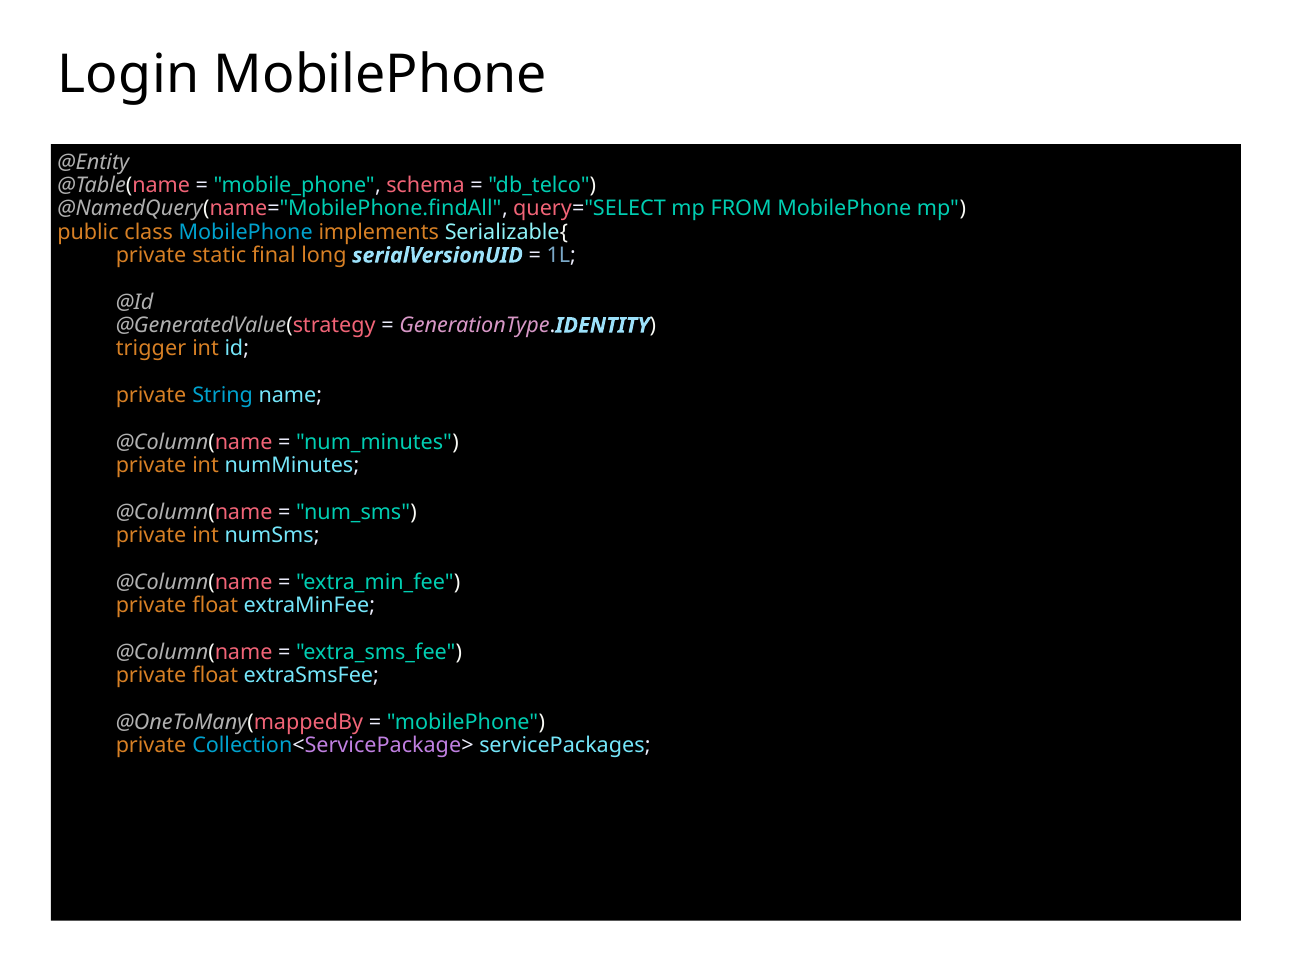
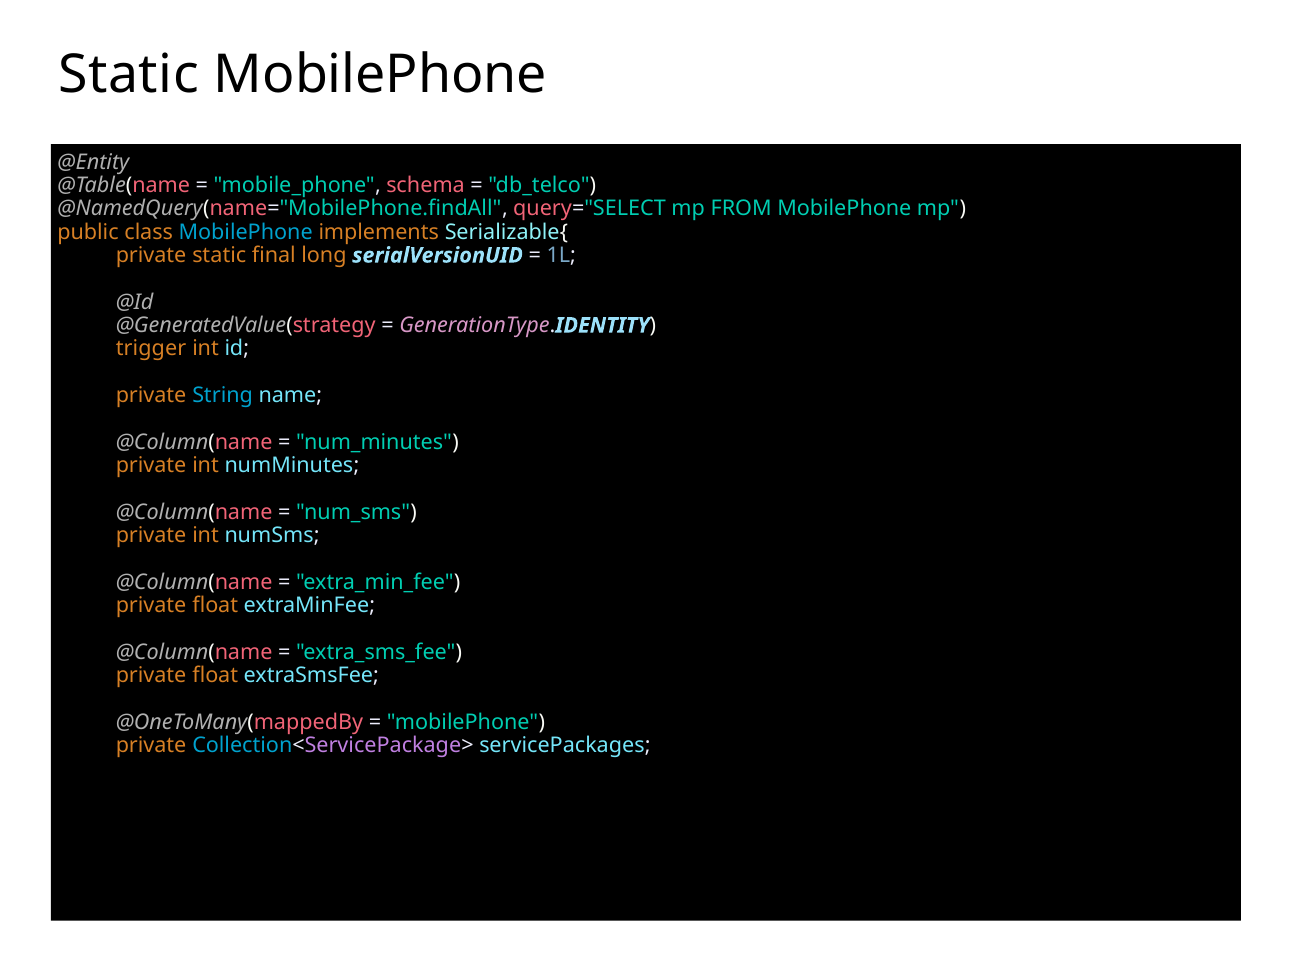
Login: Login -> Static (128, 74)
